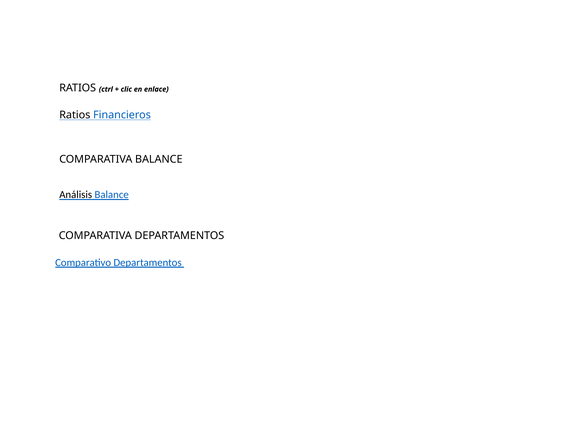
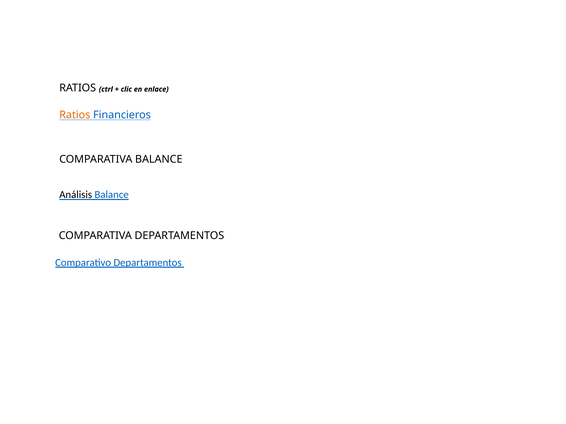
Ratios colour: black -> orange (75, 115)
